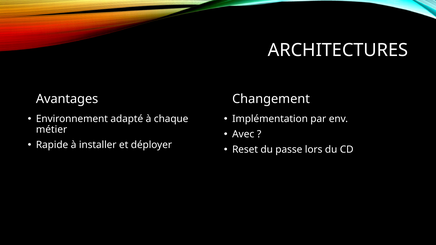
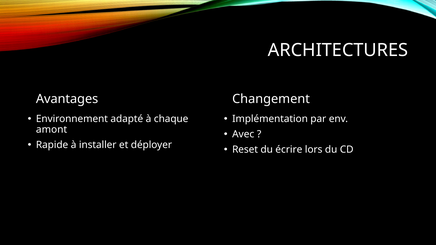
métier: métier -> amont (52, 130)
passe: passe -> écrire (289, 150)
